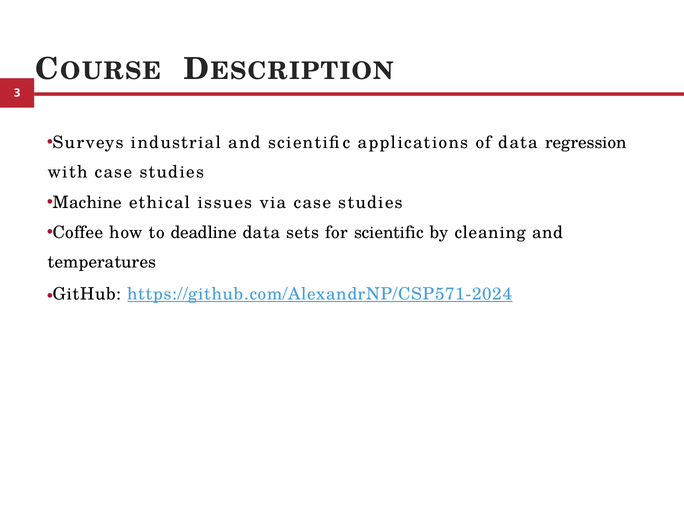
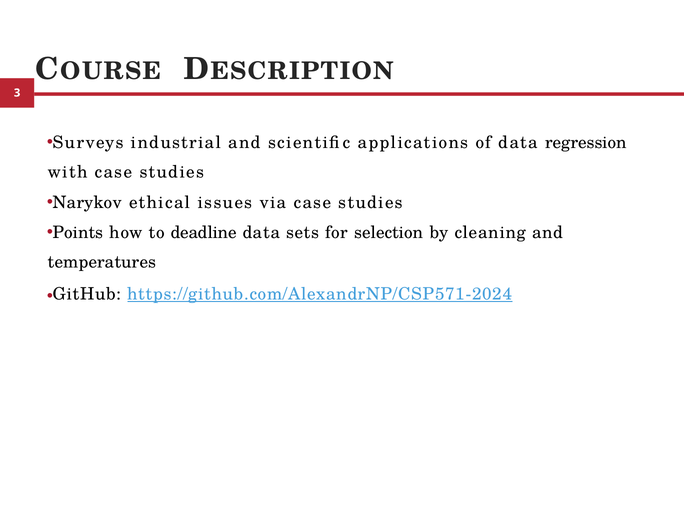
Machine: Machine -> Narykov (87, 202)
Coffee: Coffee -> Points (78, 233)
for scientific: scientific -> selection (389, 233)
